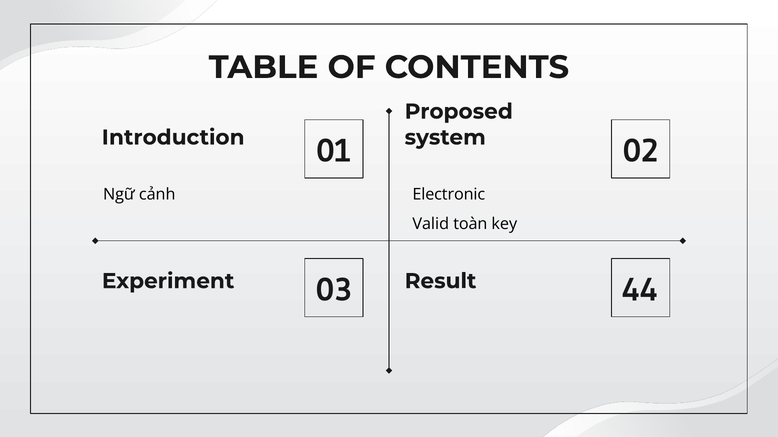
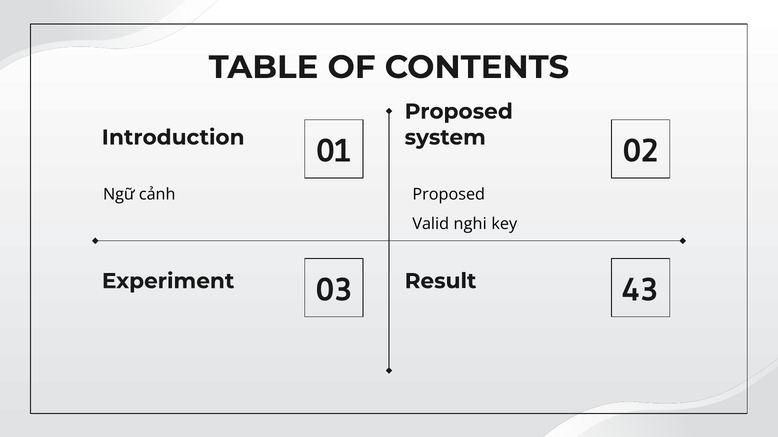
cảnh Electronic: Electronic -> Proposed (449, 195)
toàn: toàn -> nghi (470, 224)
44: 44 -> 43 (640, 290)
